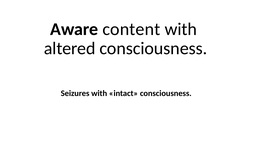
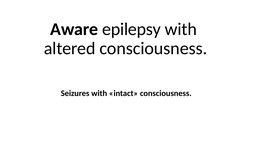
content: content -> epilepsy (132, 29)
